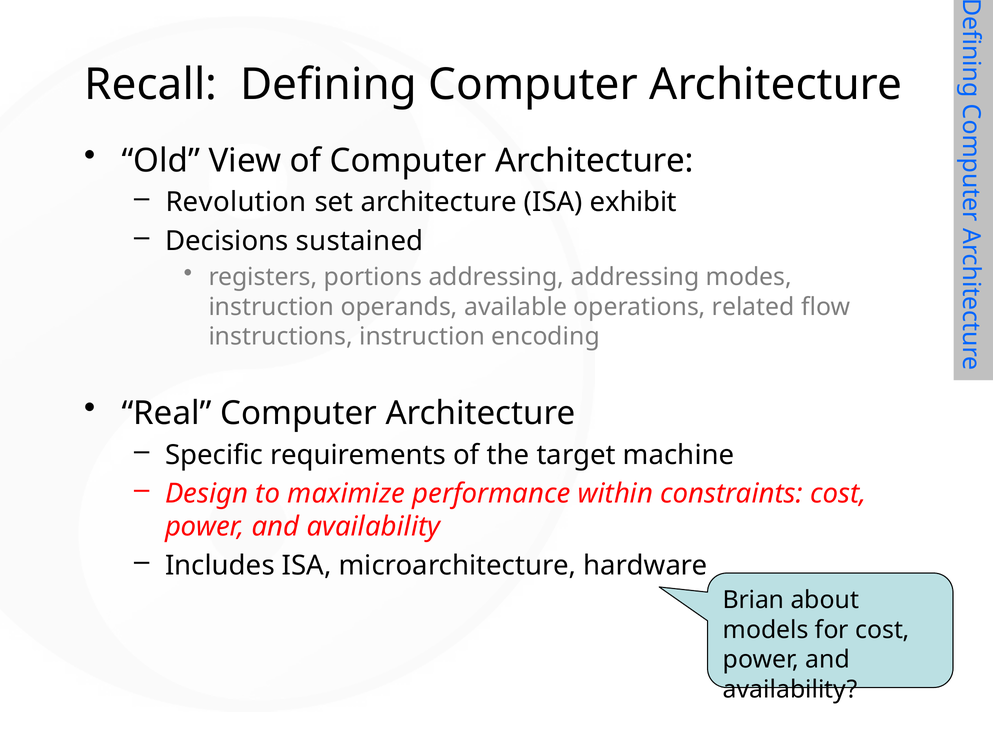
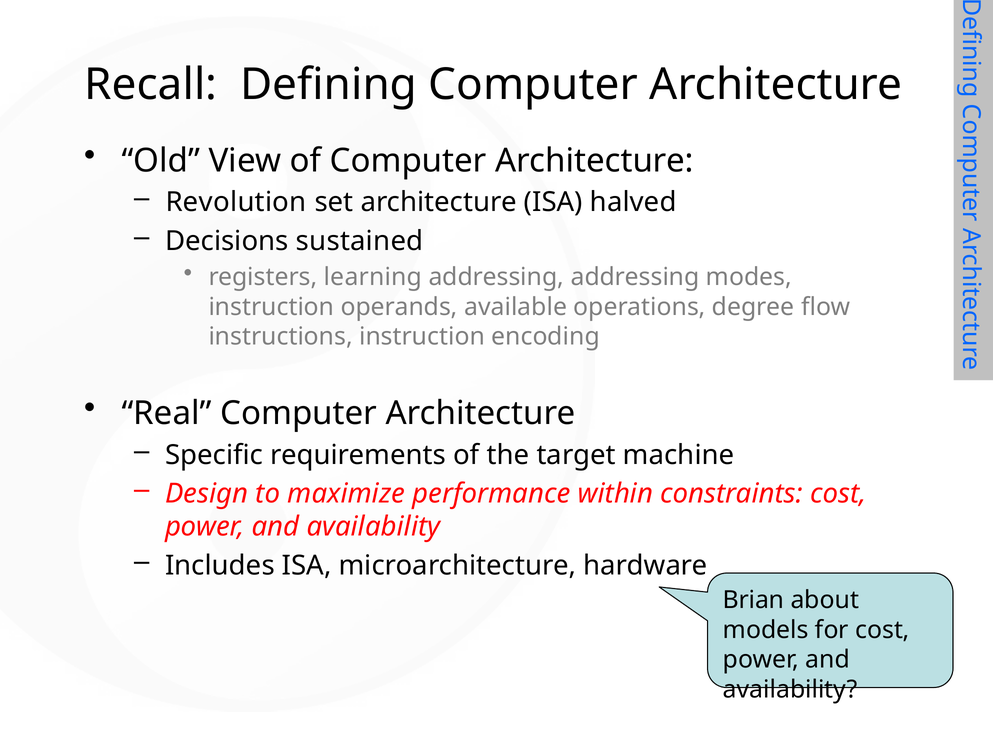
exhibit: exhibit -> halved (633, 202)
portions: portions -> learning (373, 277)
related: related -> degree (753, 307)
